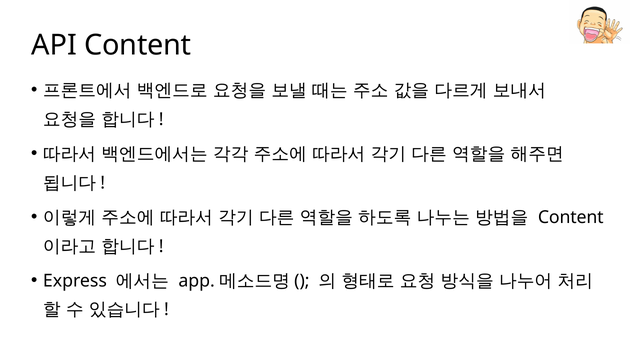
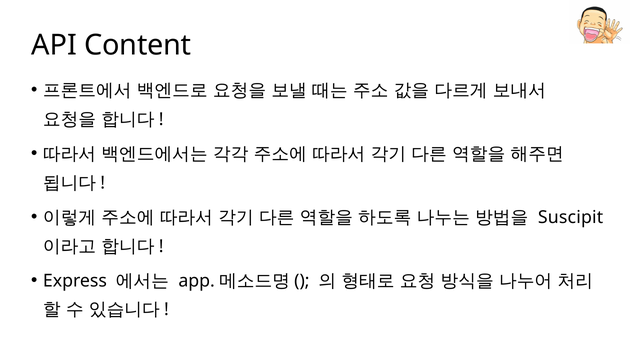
Content: Content -> Suscipit (571, 217)
